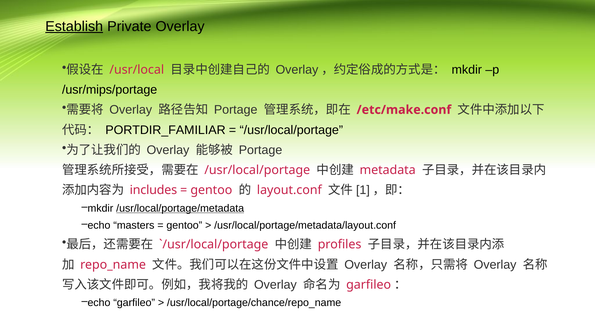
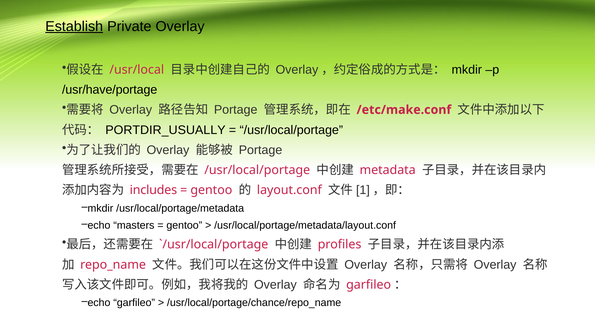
/usr/mips/portage: /usr/mips/portage -> /usr/have/portage (110, 90)
PORTDIR_FAMILIAR: PORTDIR_FAMILIAR -> PORTDIR_USUALLY (165, 130)
/usr/local/portage/metadata underline: present -> none (180, 208)
